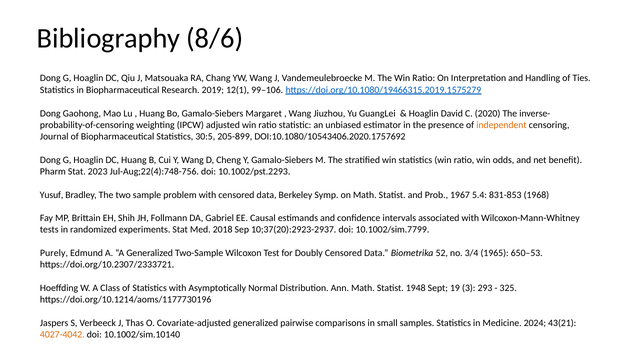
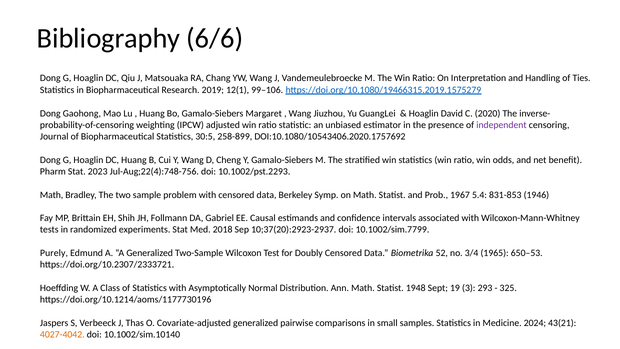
8/6: 8/6 -> 6/6 (215, 38)
independent colour: orange -> purple (501, 125)
205-899: 205-899 -> 258-899 (235, 137)
Yusuf: Yusuf -> Math (52, 195)
1968: 1968 -> 1946 (536, 195)
